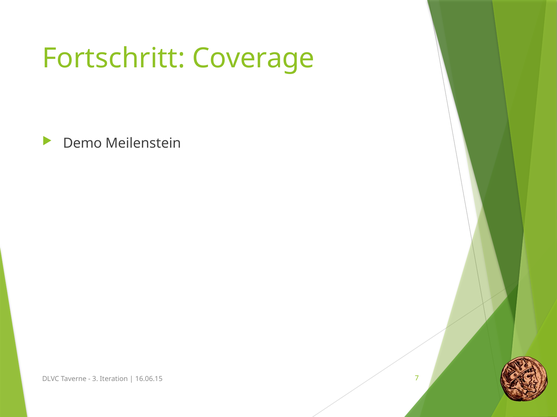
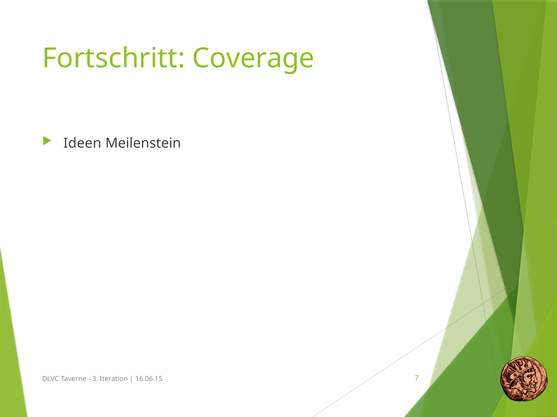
Demo: Demo -> Ideen (82, 143)
